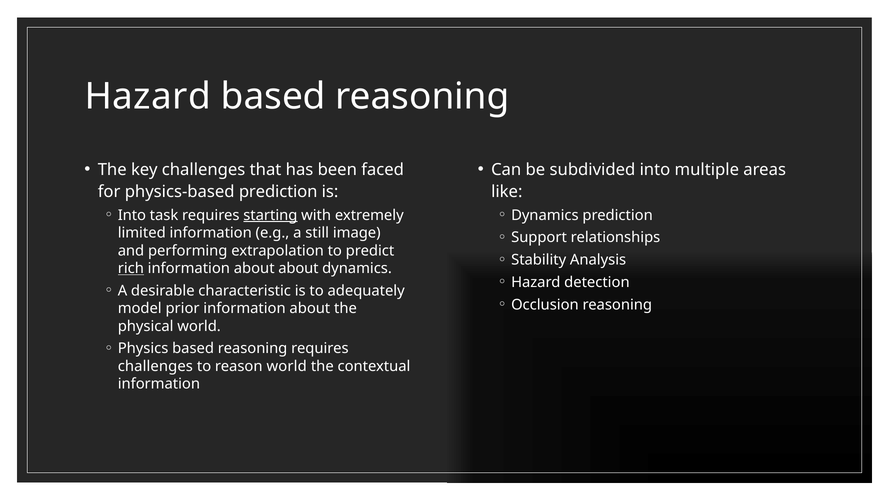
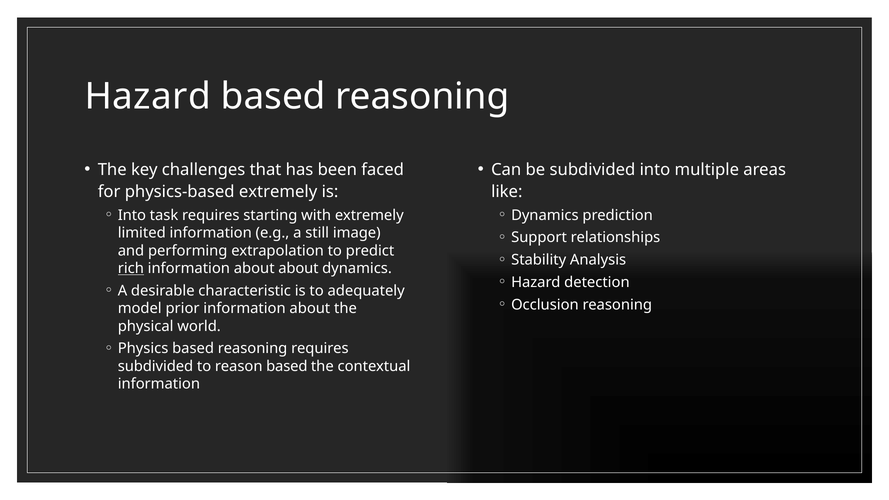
physics-based prediction: prediction -> extremely (278, 192)
starting underline: present -> none (270, 215)
challenges: challenges -> subdivided (155, 366)
reason world: world -> based (287, 366)
